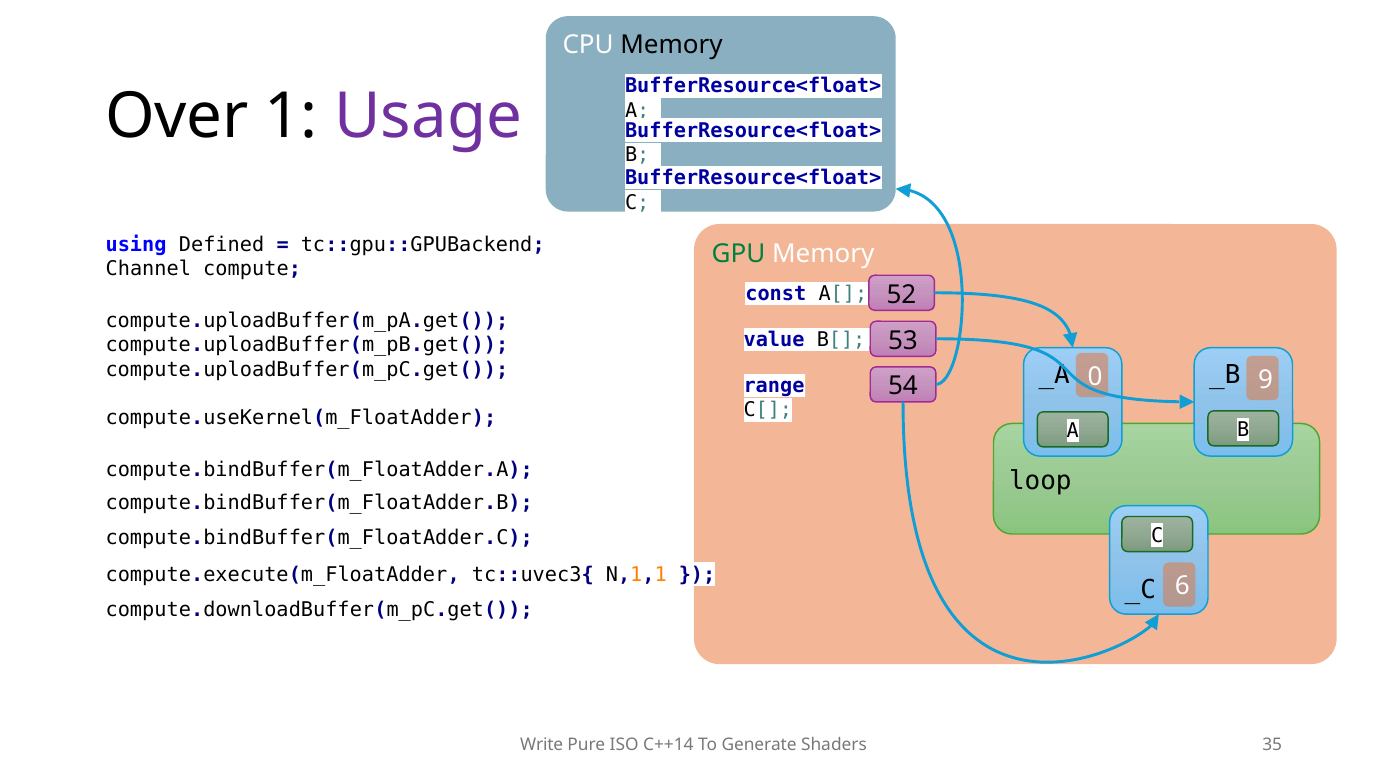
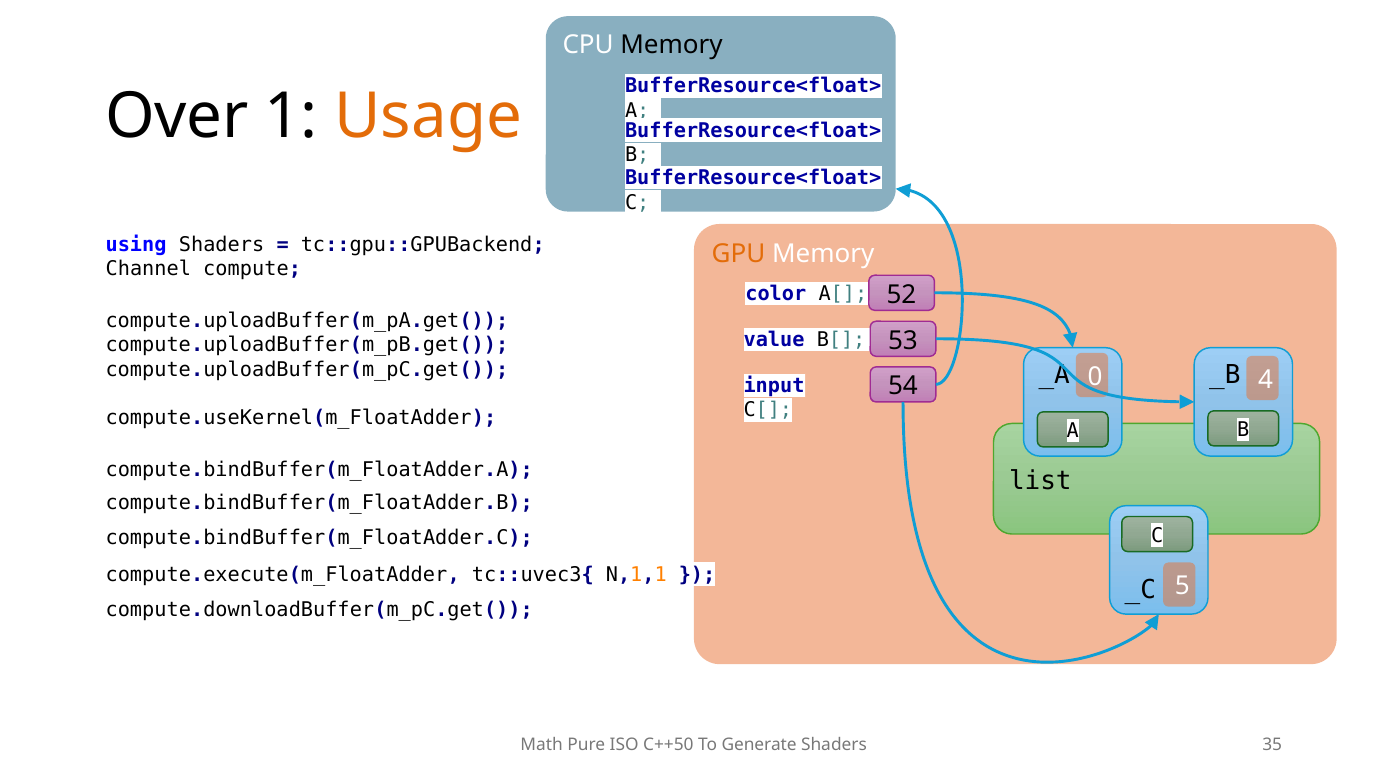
Usage colour: purple -> orange (428, 117)
using Defined: Defined -> Shaders (222, 244)
GPU colour: green -> orange (738, 254)
const: const -> color (776, 294)
9: 9 -> 4 (1266, 380)
range: range -> input (774, 386)
loop: loop -> list (1040, 480)
6: 6 -> 5 (1182, 586)
Write: Write -> Math (542, 744)
C++14: C++14 -> C++50 (668, 744)
